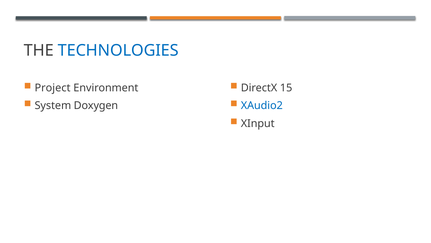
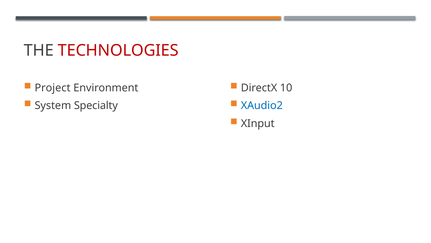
TECHNOLOGIES colour: blue -> red (118, 51)
15: 15 -> 10 (286, 88)
Doxygen: Doxygen -> Specialty (96, 105)
